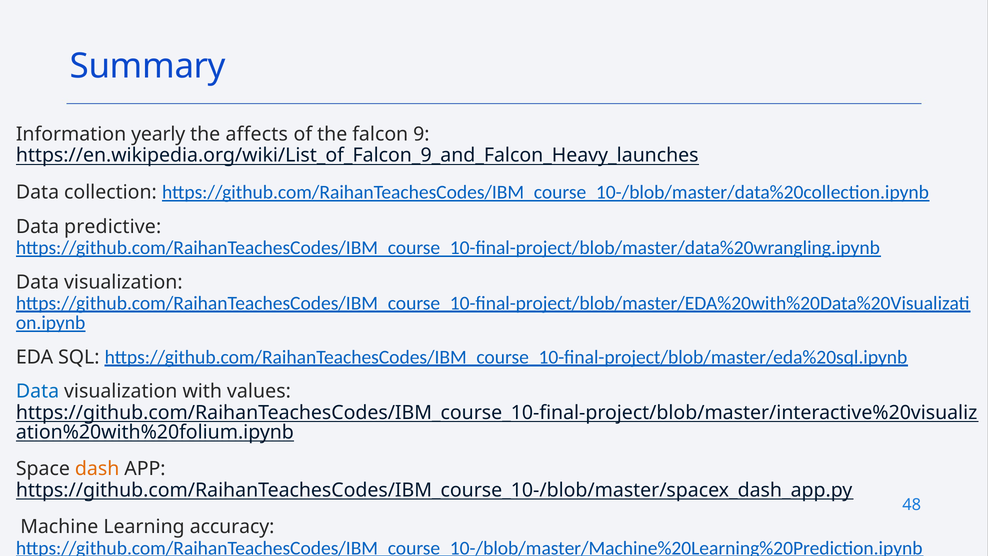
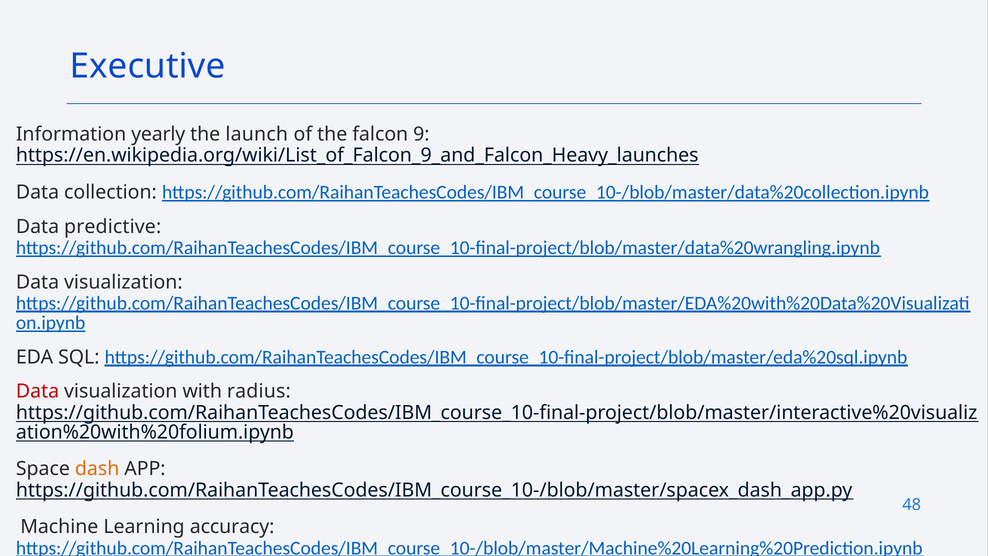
Summary: Summary -> Executive (148, 66)
affects: affects -> launch (257, 134)
Data colour: blue -> red (38, 391)
values: values -> radius (259, 391)
